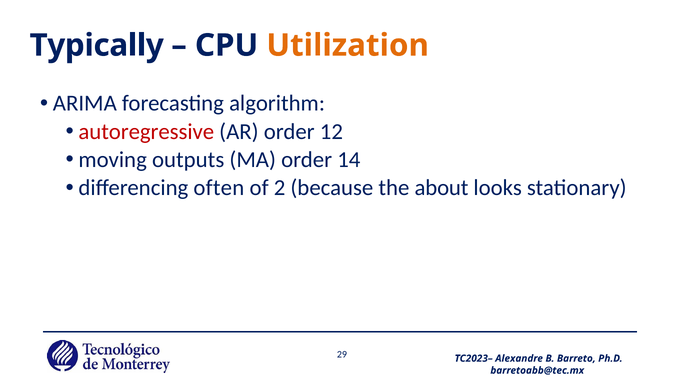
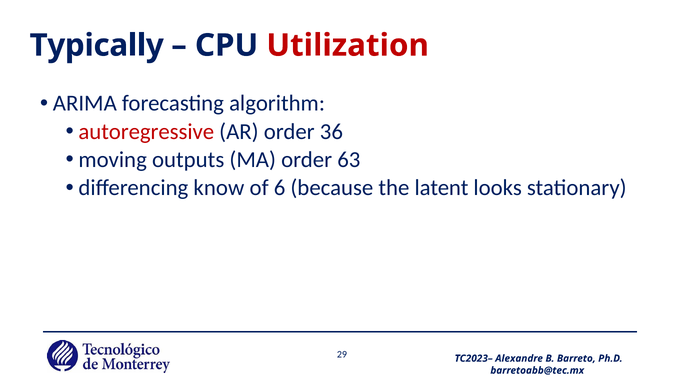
Utilization colour: orange -> red (348, 45)
12: 12 -> 36 (331, 131)
14: 14 -> 63 (349, 160)
often: often -> know (219, 188)
2: 2 -> 6 (280, 188)
about: about -> latent (441, 188)
